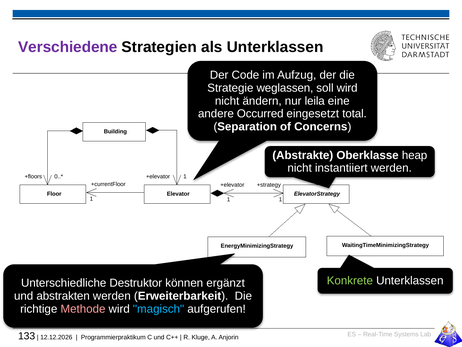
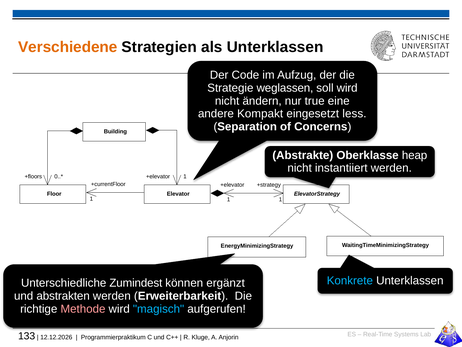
Verschiedene colour: purple -> orange (68, 47)
leila: leila -> true (315, 101)
Occurred: Occurred -> Kompakt (260, 114)
total: total -> less (354, 114)
Konkrete colour: light green -> light blue (350, 280)
Destruktor: Destruktor -> Zumindest (136, 283)
